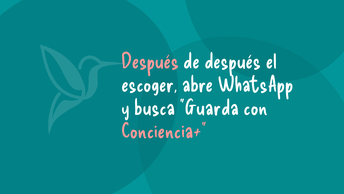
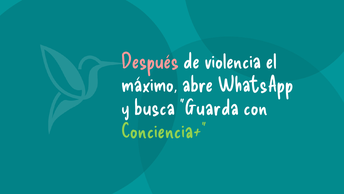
de después: después -> violencia (233, 61)
escoger: escoger -> máximo (149, 85)
Conciencia+ colour: pink -> light green (164, 131)
